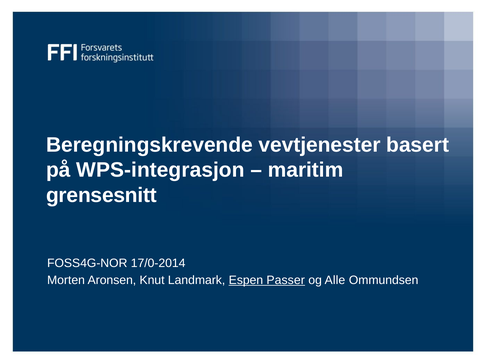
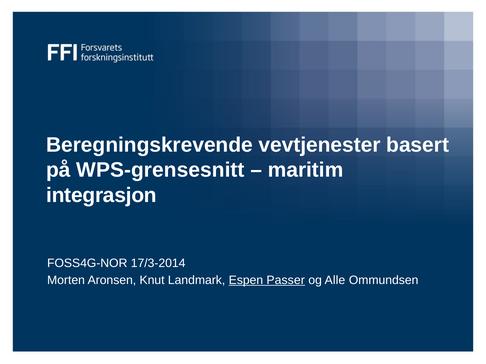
WPS-integrasjon: WPS-integrasjon -> WPS-grensesnitt (160, 170)
grensesnitt: grensesnitt -> integrasjon (101, 195)
17/0-2014: 17/0-2014 -> 17/3-2014 (158, 263)
